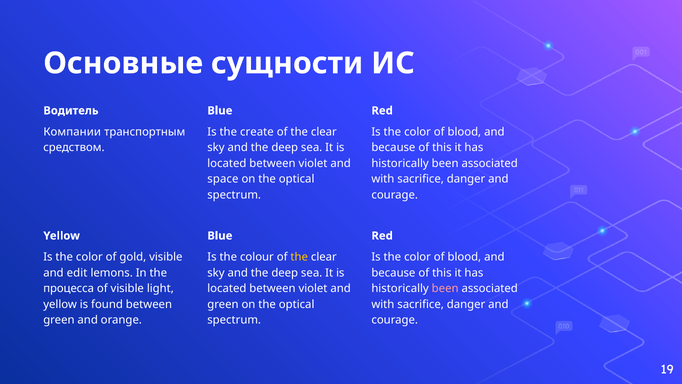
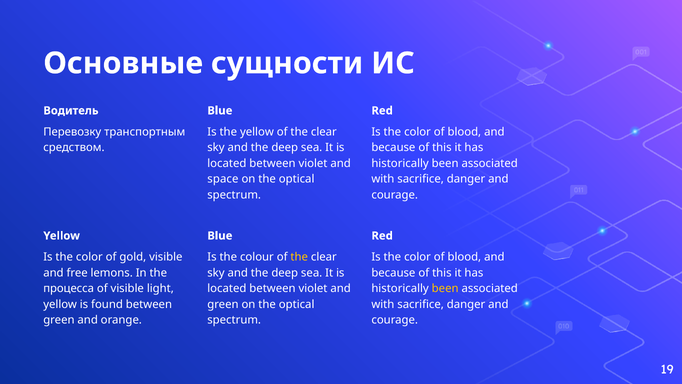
Компании: Компании -> Перевозку (72, 132)
the create: create -> yellow (257, 132)
edit: edit -> free (77, 273)
been colour: pink -> yellow (445, 288)
